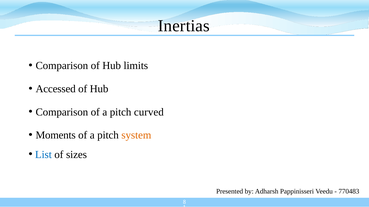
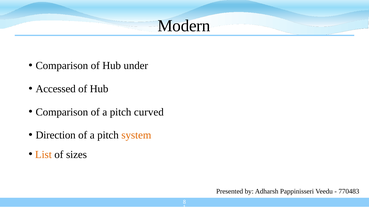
Inertias: Inertias -> Modern (184, 26)
limits: limits -> under (136, 66)
Moments: Moments -> Direction (56, 136)
List colour: blue -> orange (43, 155)
